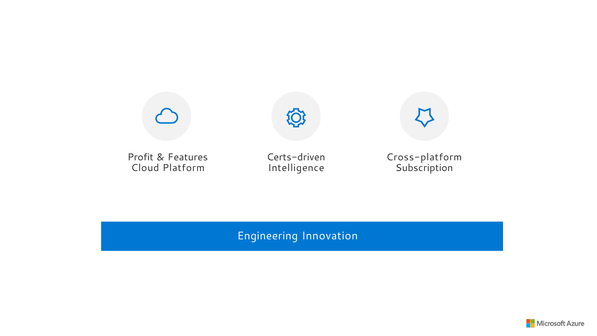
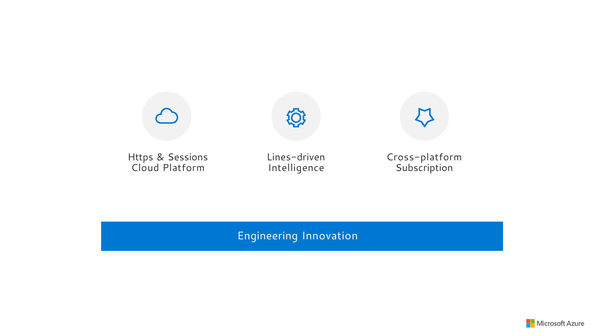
Profit: Profit -> Https (140, 157)
Features: Features -> Sessions (188, 157)
Certs-driven: Certs-driven -> Lines-driven (296, 157)
